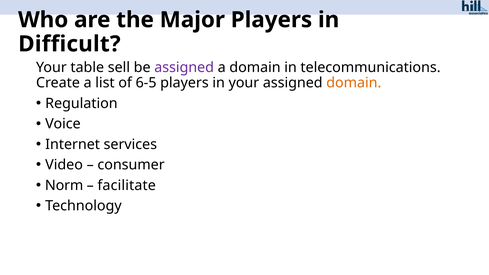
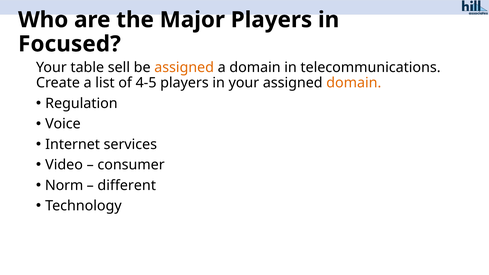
Difficult: Difficult -> Focused (69, 44)
assigned colour: purple -> orange (184, 67)
6-5: 6-5 -> 4-5 (146, 83)
facilitate: facilitate -> different (127, 185)
